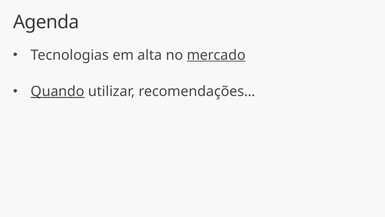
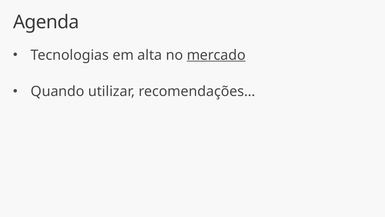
Quando underline: present -> none (58, 91)
